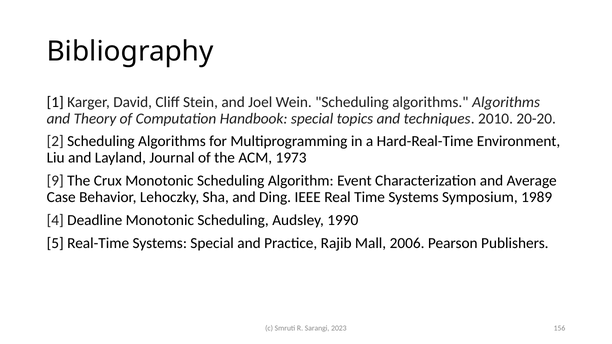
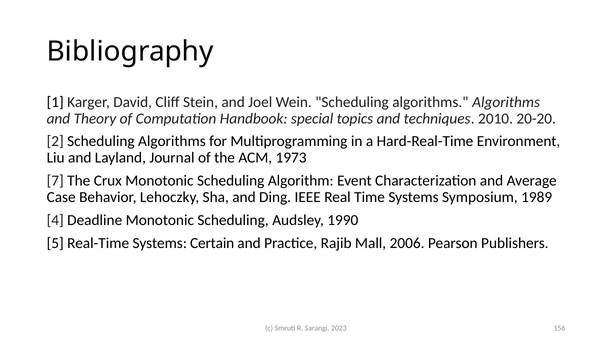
9: 9 -> 7 (55, 181)
Systems Special: Special -> Certain (212, 243)
